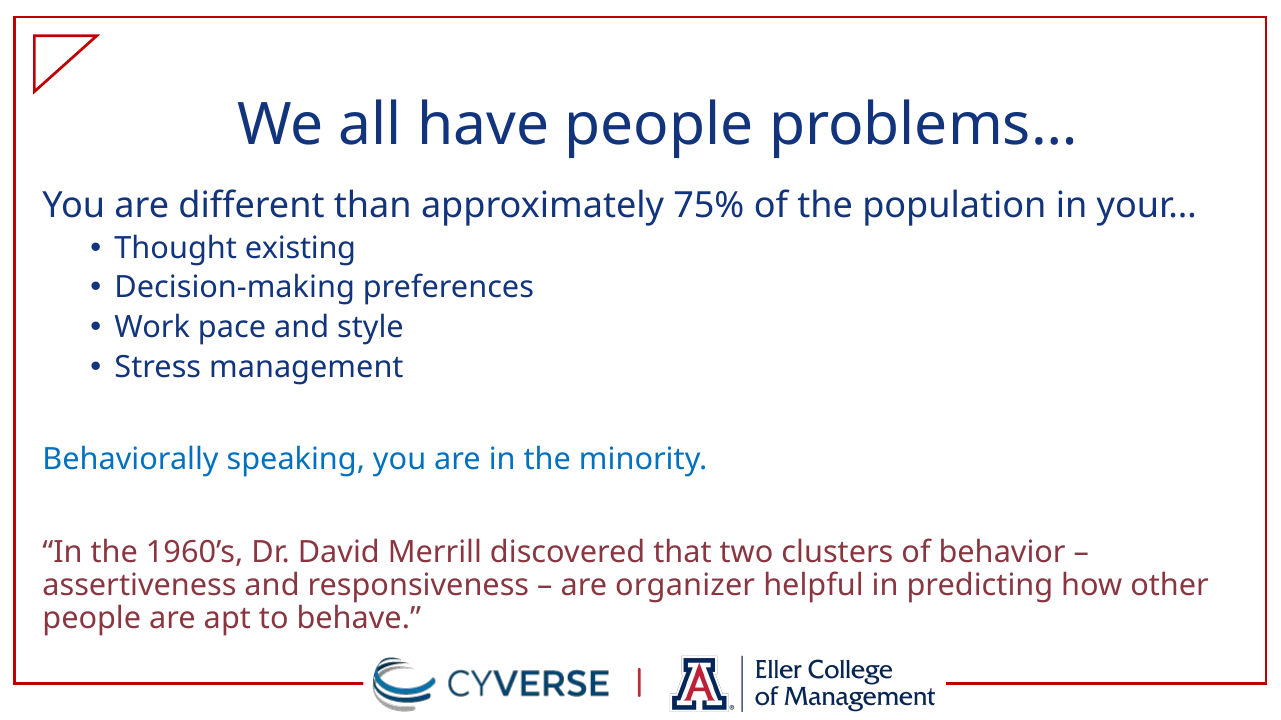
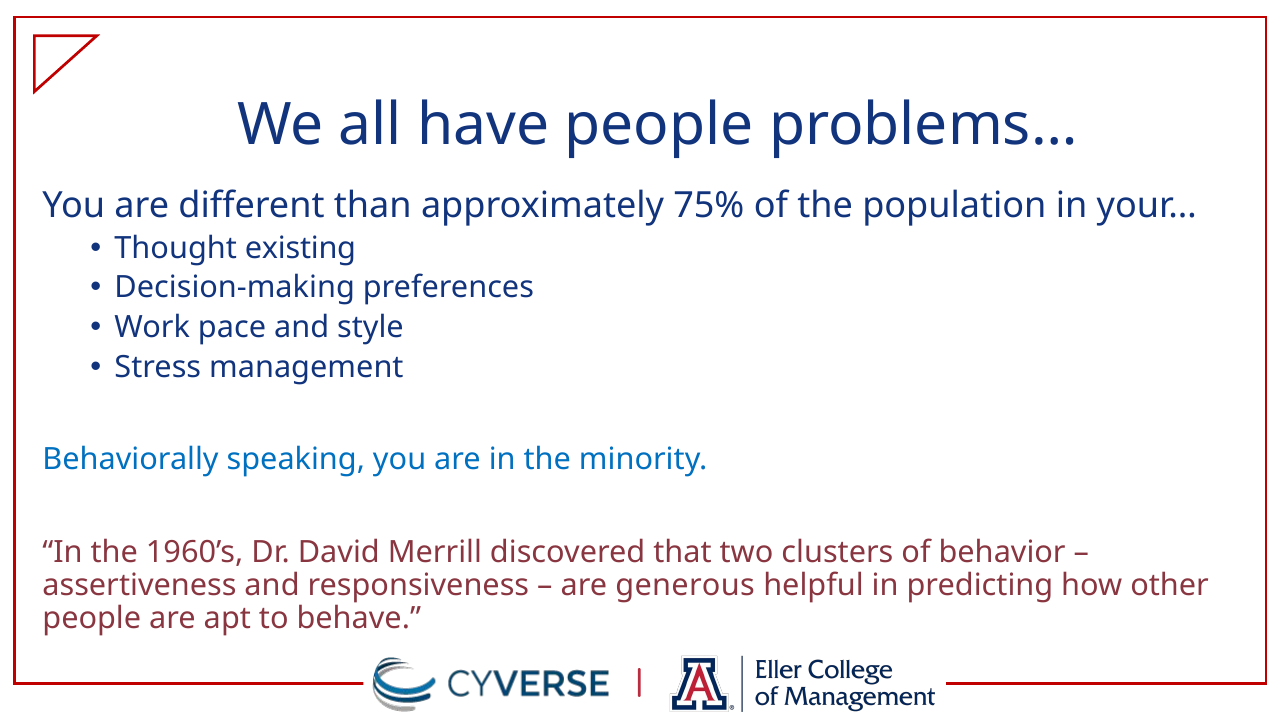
organizer: organizer -> generous (685, 586)
